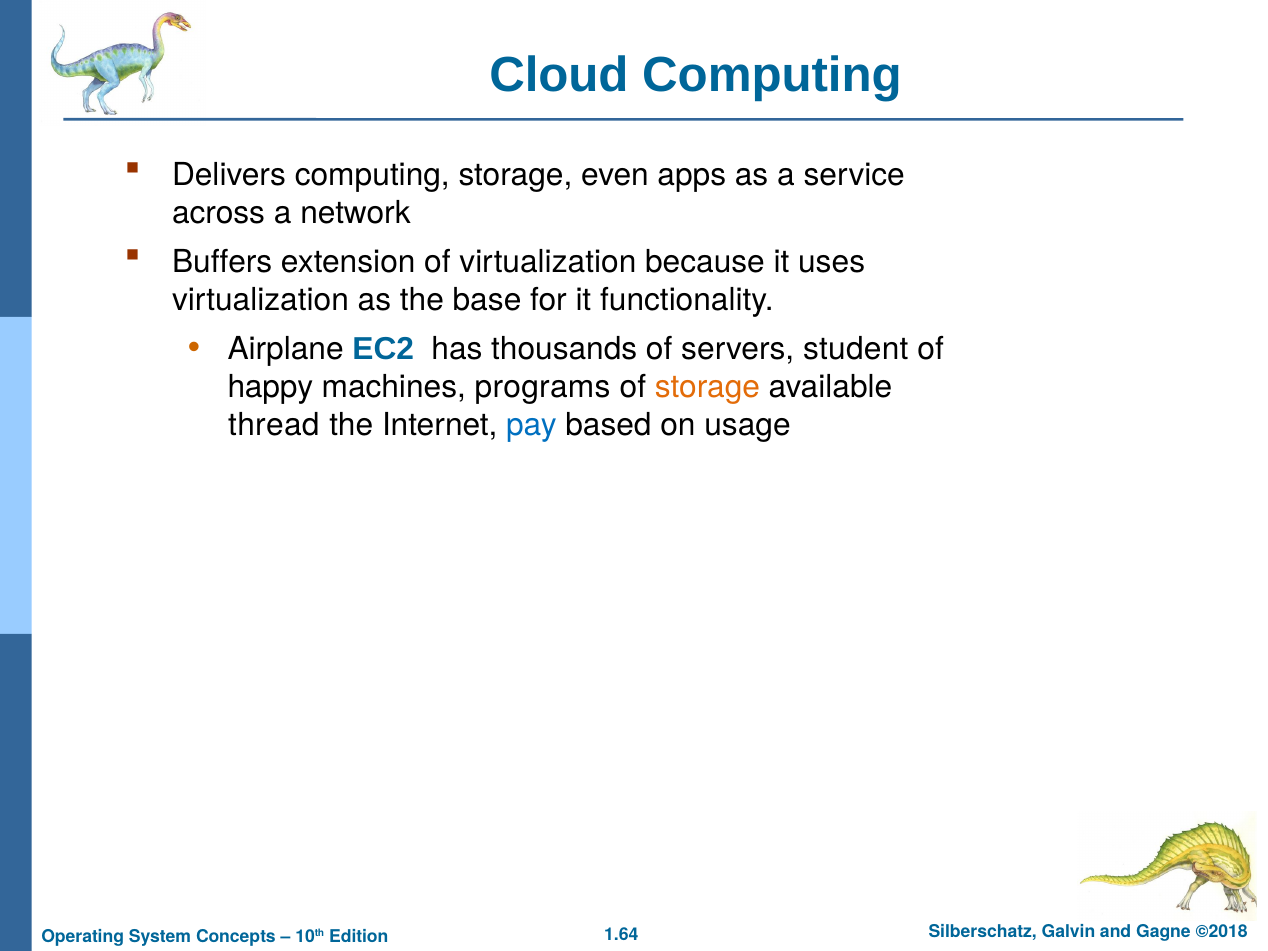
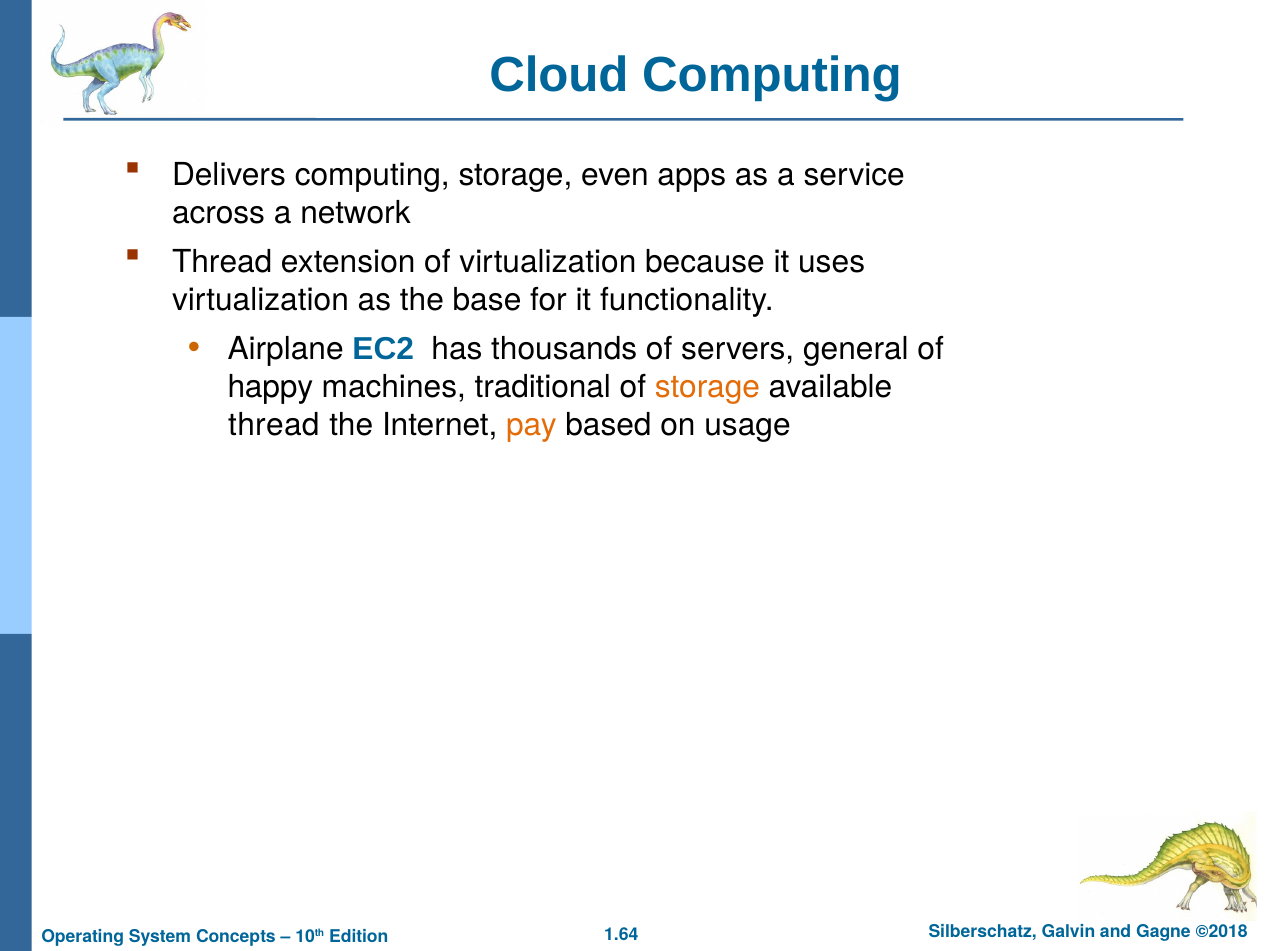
Buffers: Buffers -> Thread (222, 262)
student: student -> general (856, 349)
programs: programs -> traditional (543, 387)
pay colour: blue -> orange (531, 425)
